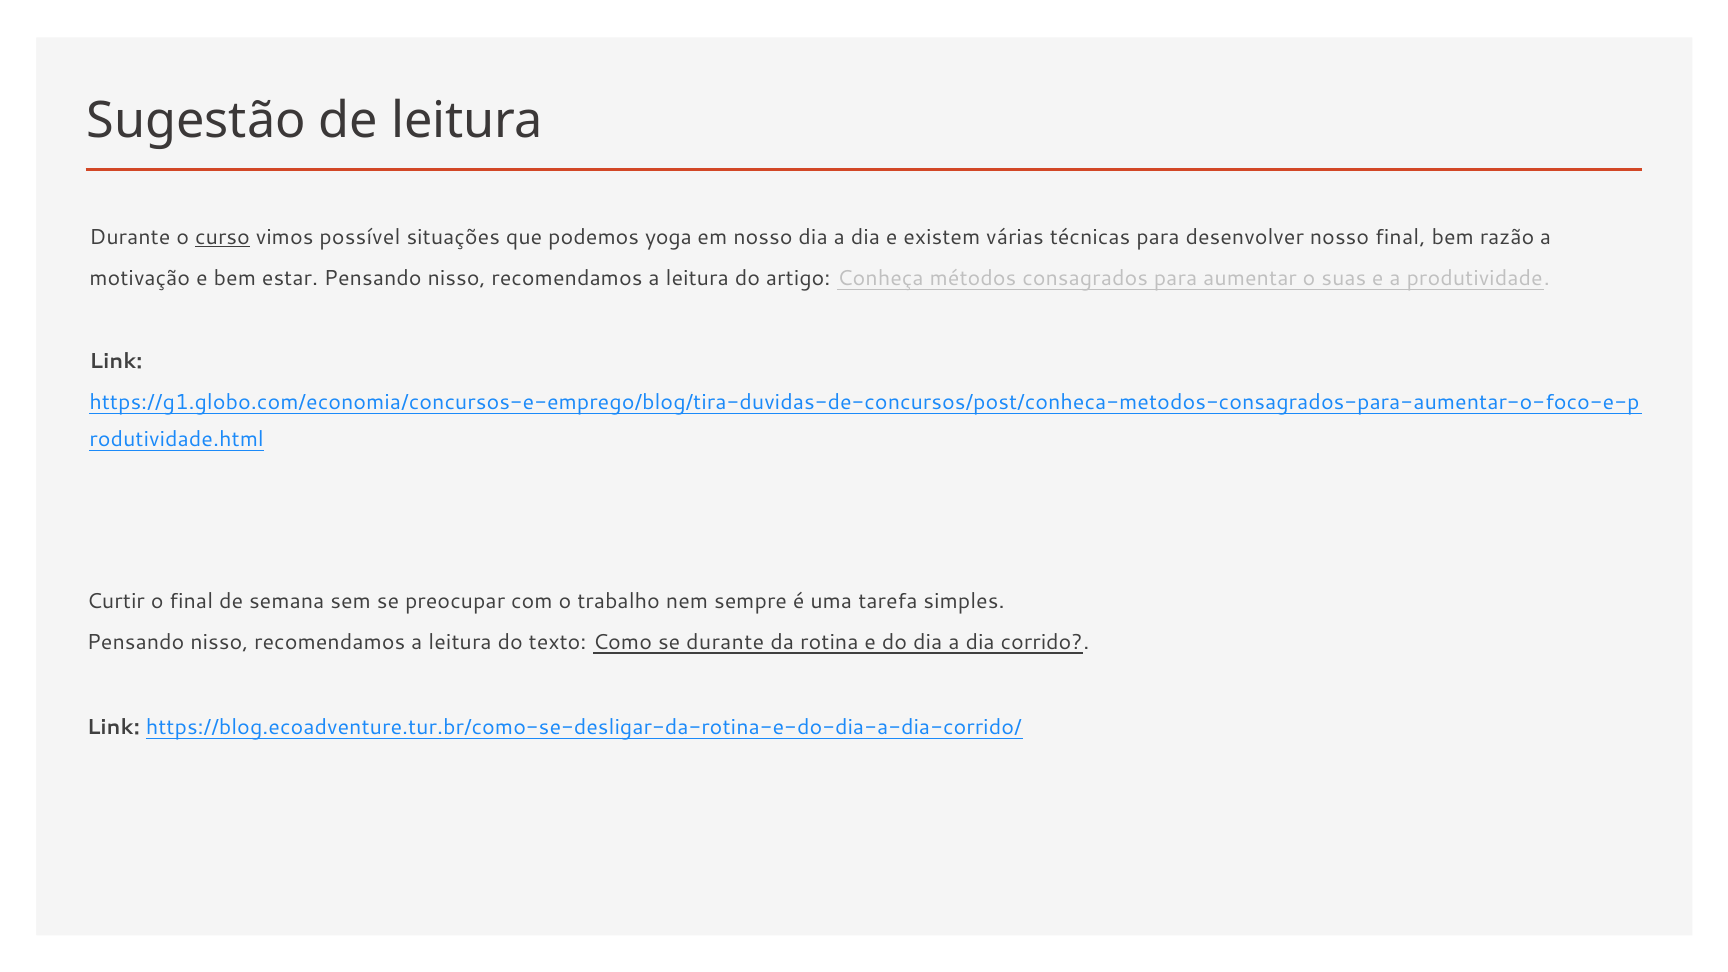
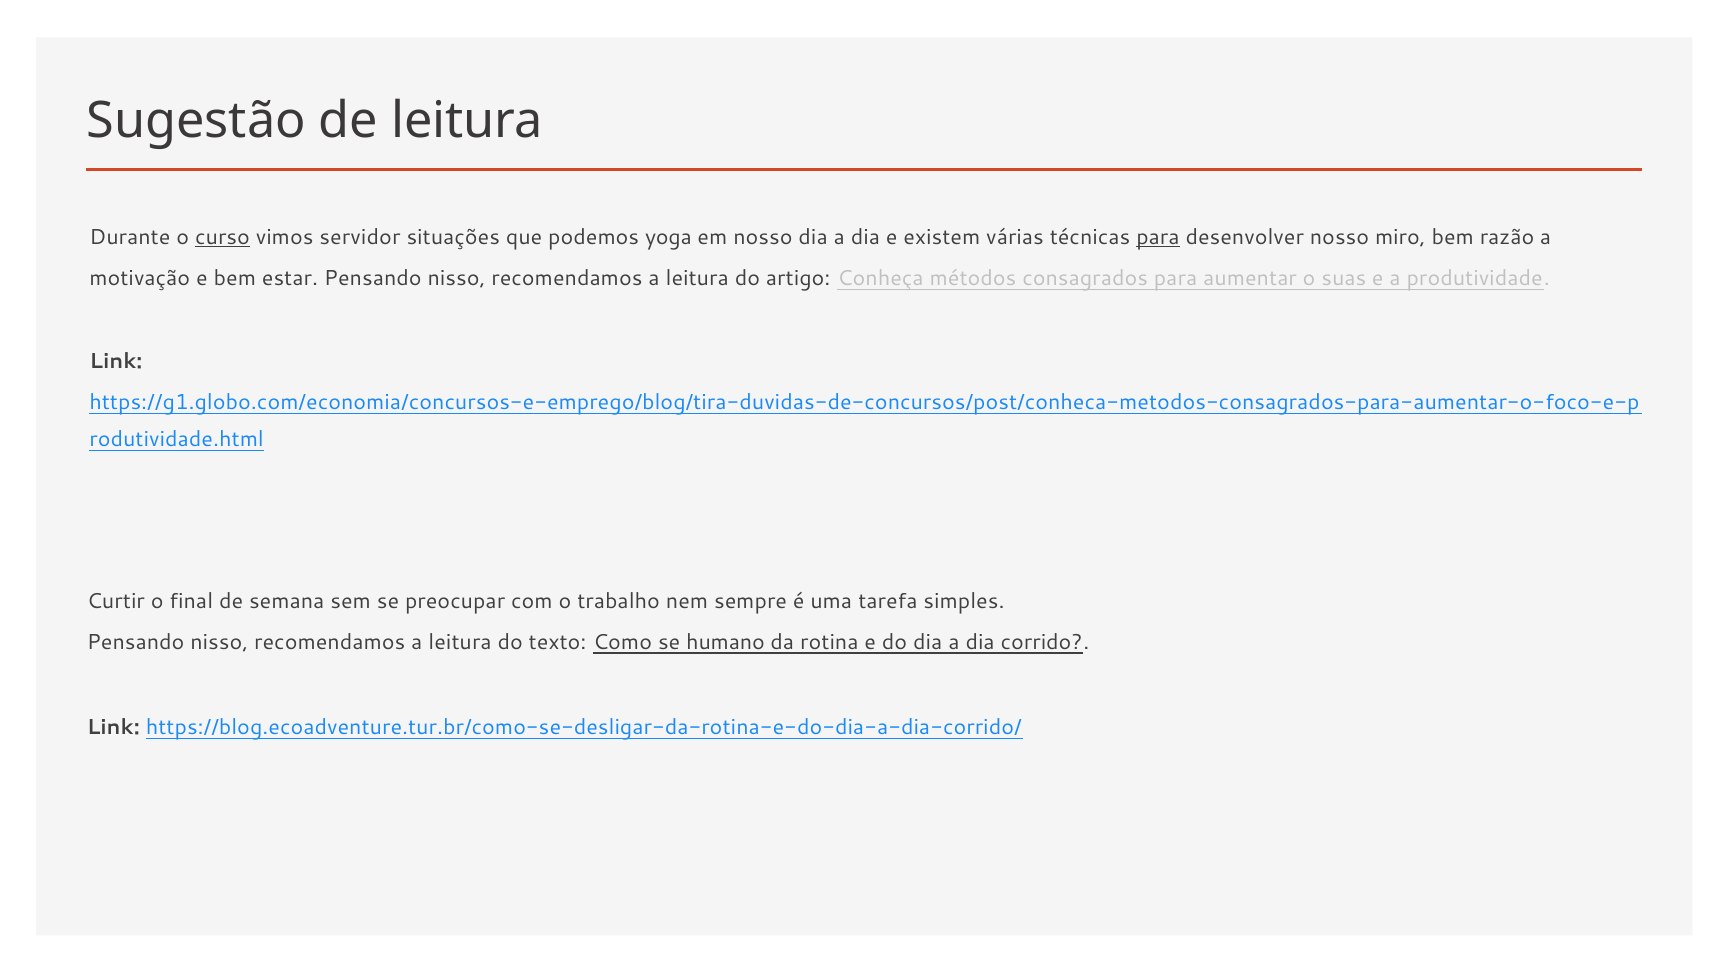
possível: possível -> servidor (360, 237)
para underline: none -> present (1158, 237)
nosso final: final -> miro (1400, 237)
se durante: durante -> humano (725, 642)
